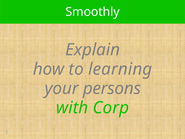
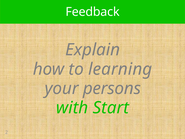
Smoothly: Smoothly -> Feedback (93, 12)
Corp: Corp -> Start (111, 108)
